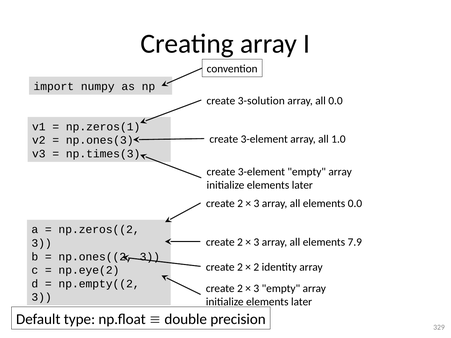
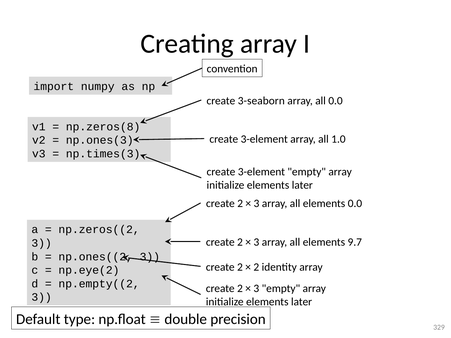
3-solution: 3-solution -> 3-seaborn (261, 101)
np.zeros(1: np.zeros(1 -> np.zeros(8 (103, 127)
7.9: 7.9 -> 9.7 (355, 242)
